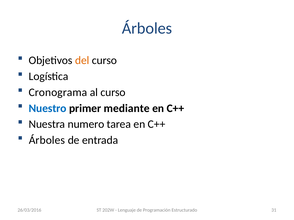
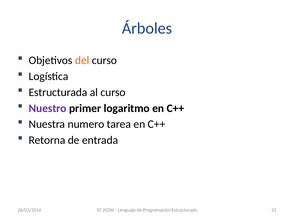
Cronograma: Cronograma -> Estructurada (58, 93)
Nuestro colour: blue -> purple (48, 109)
mediante: mediante -> logaritmo (127, 109)
Árboles: Árboles -> Retorna (47, 140)
